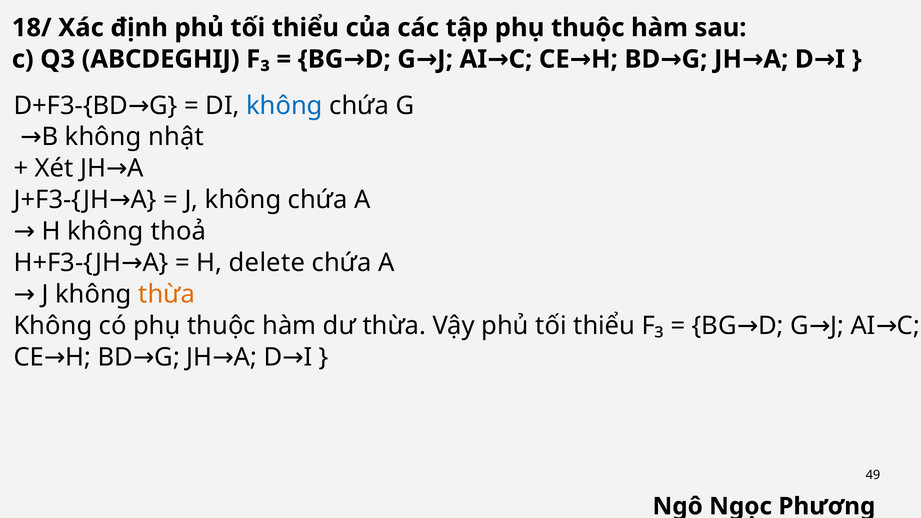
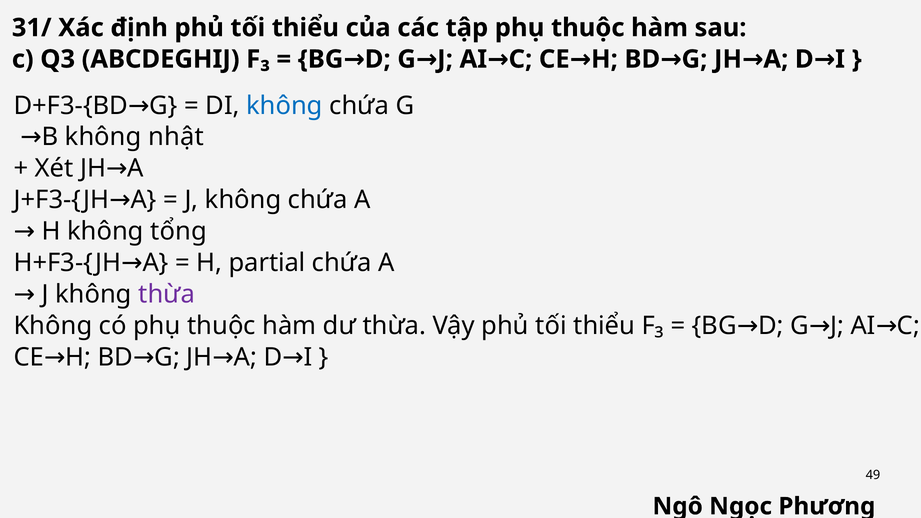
18/: 18/ -> 31/ (32, 28)
thoả: thoả -> tổng (179, 231)
delete: delete -> partial (267, 263)
thừa colour: orange -> purple (167, 294)
